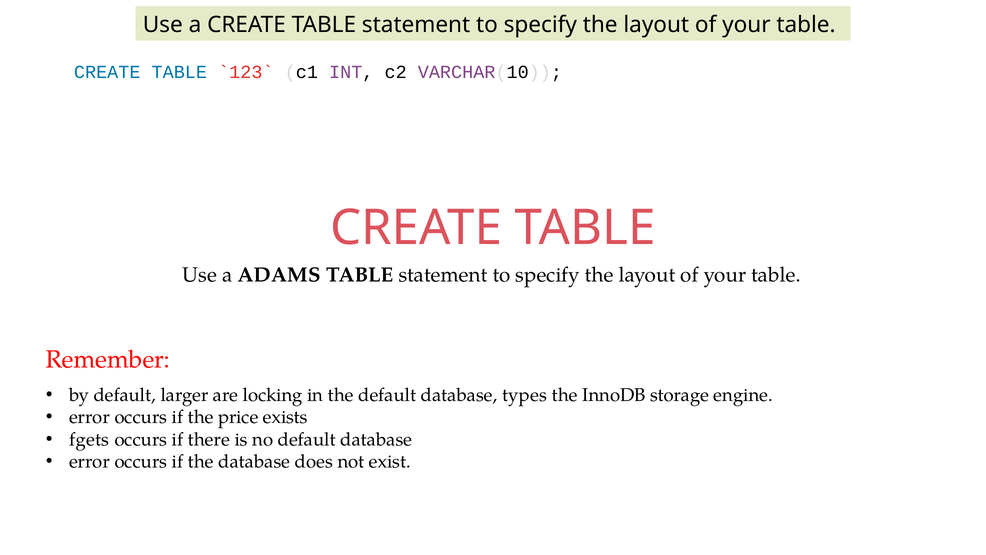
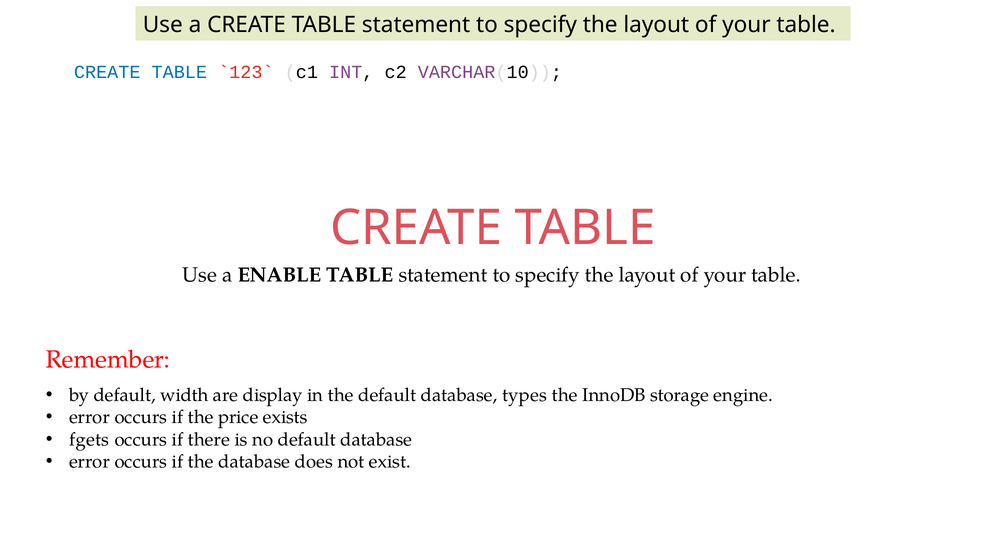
ADAMS: ADAMS -> ENABLE (279, 275)
larger: larger -> width (185, 395)
locking: locking -> display (273, 395)
